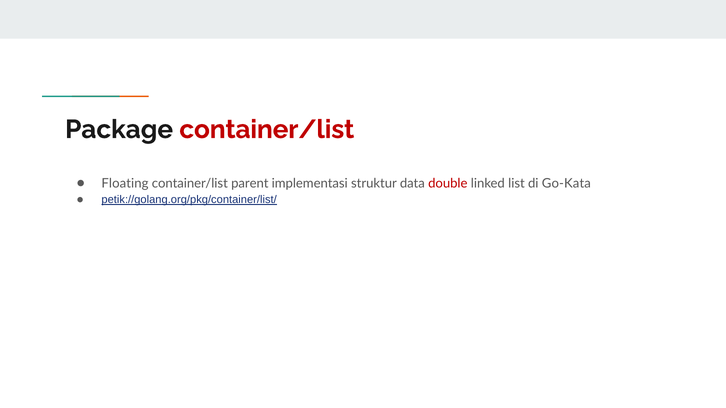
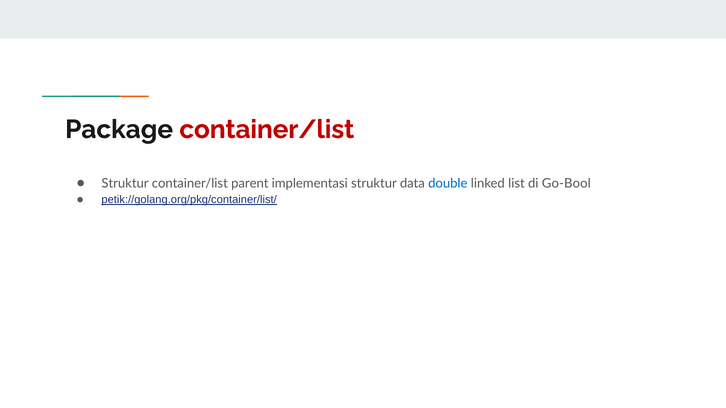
Floating: Floating -> Struktur (125, 183)
double colour: red -> blue (448, 183)
Go-Kata: Go-Kata -> Go-Bool (566, 183)
